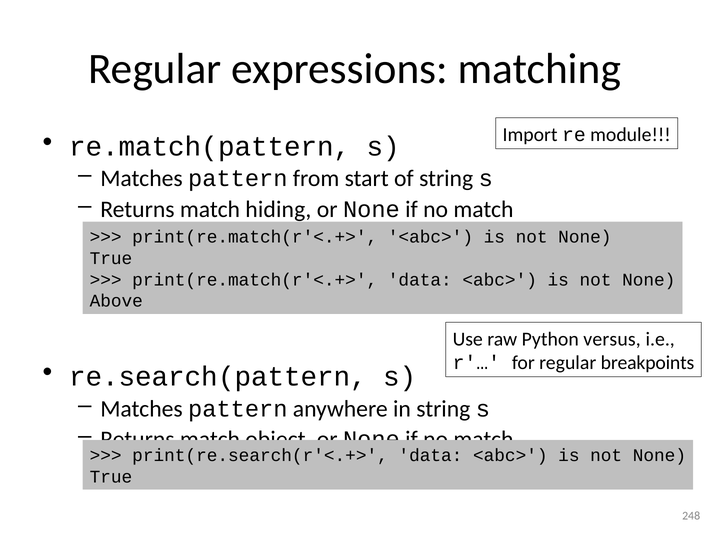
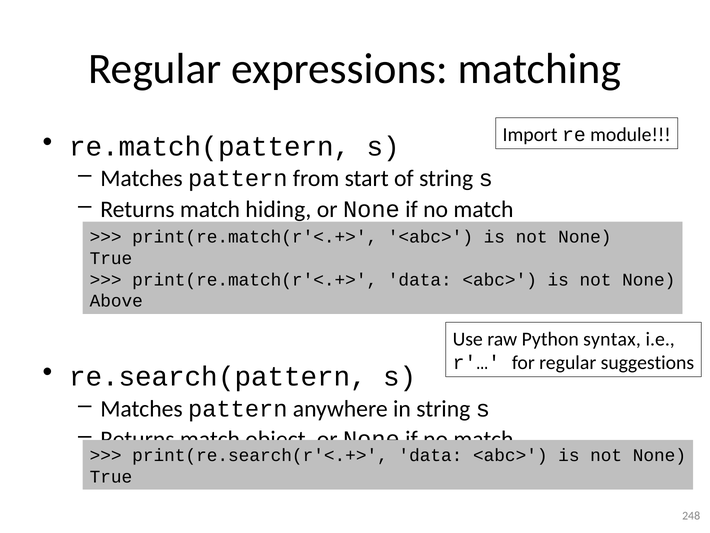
versus: versus -> syntax (612, 339)
breakpoints: breakpoints -> suggestions (647, 363)
